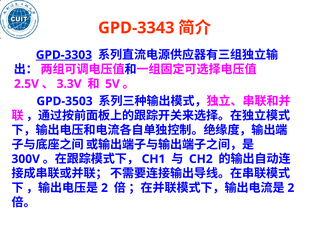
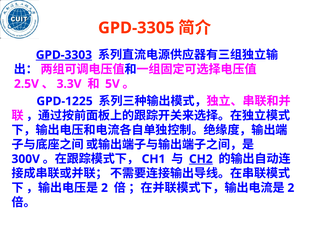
GPD-3343: GPD-3343 -> GPD-3305 (136, 28)
GPD-3503: GPD-3503 -> GPD-1225 (65, 101)
CH2 underline: none -> present (201, 159)
